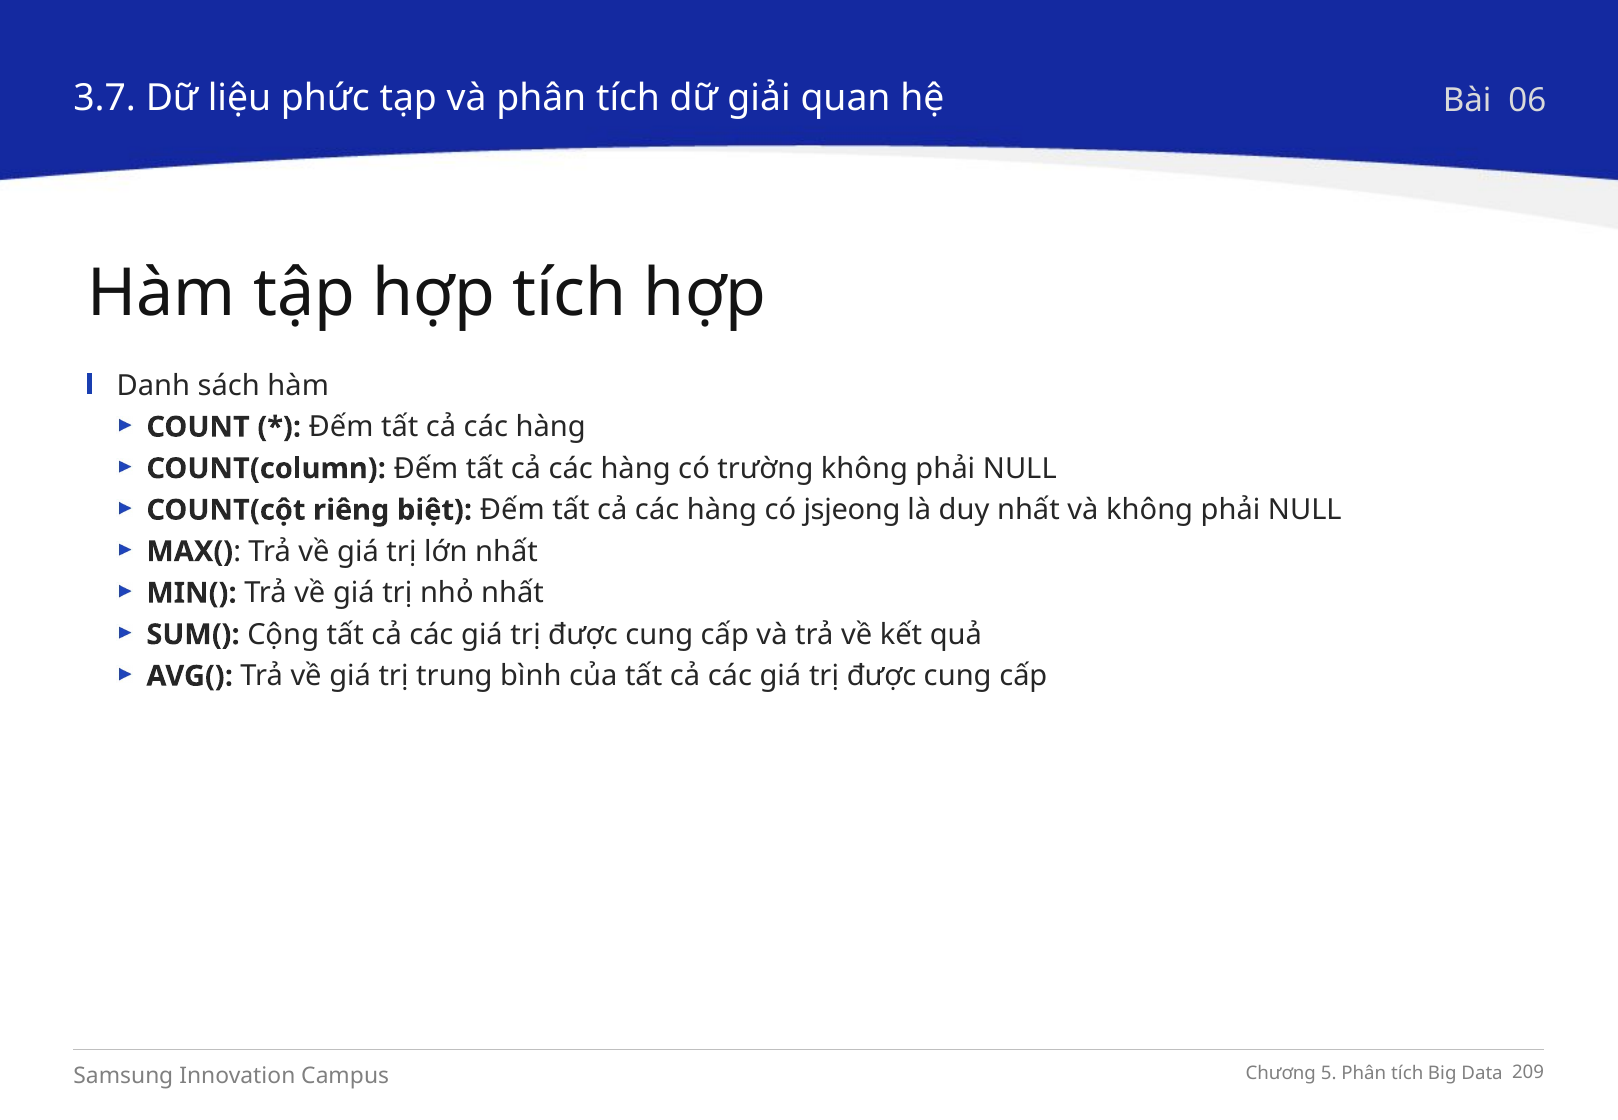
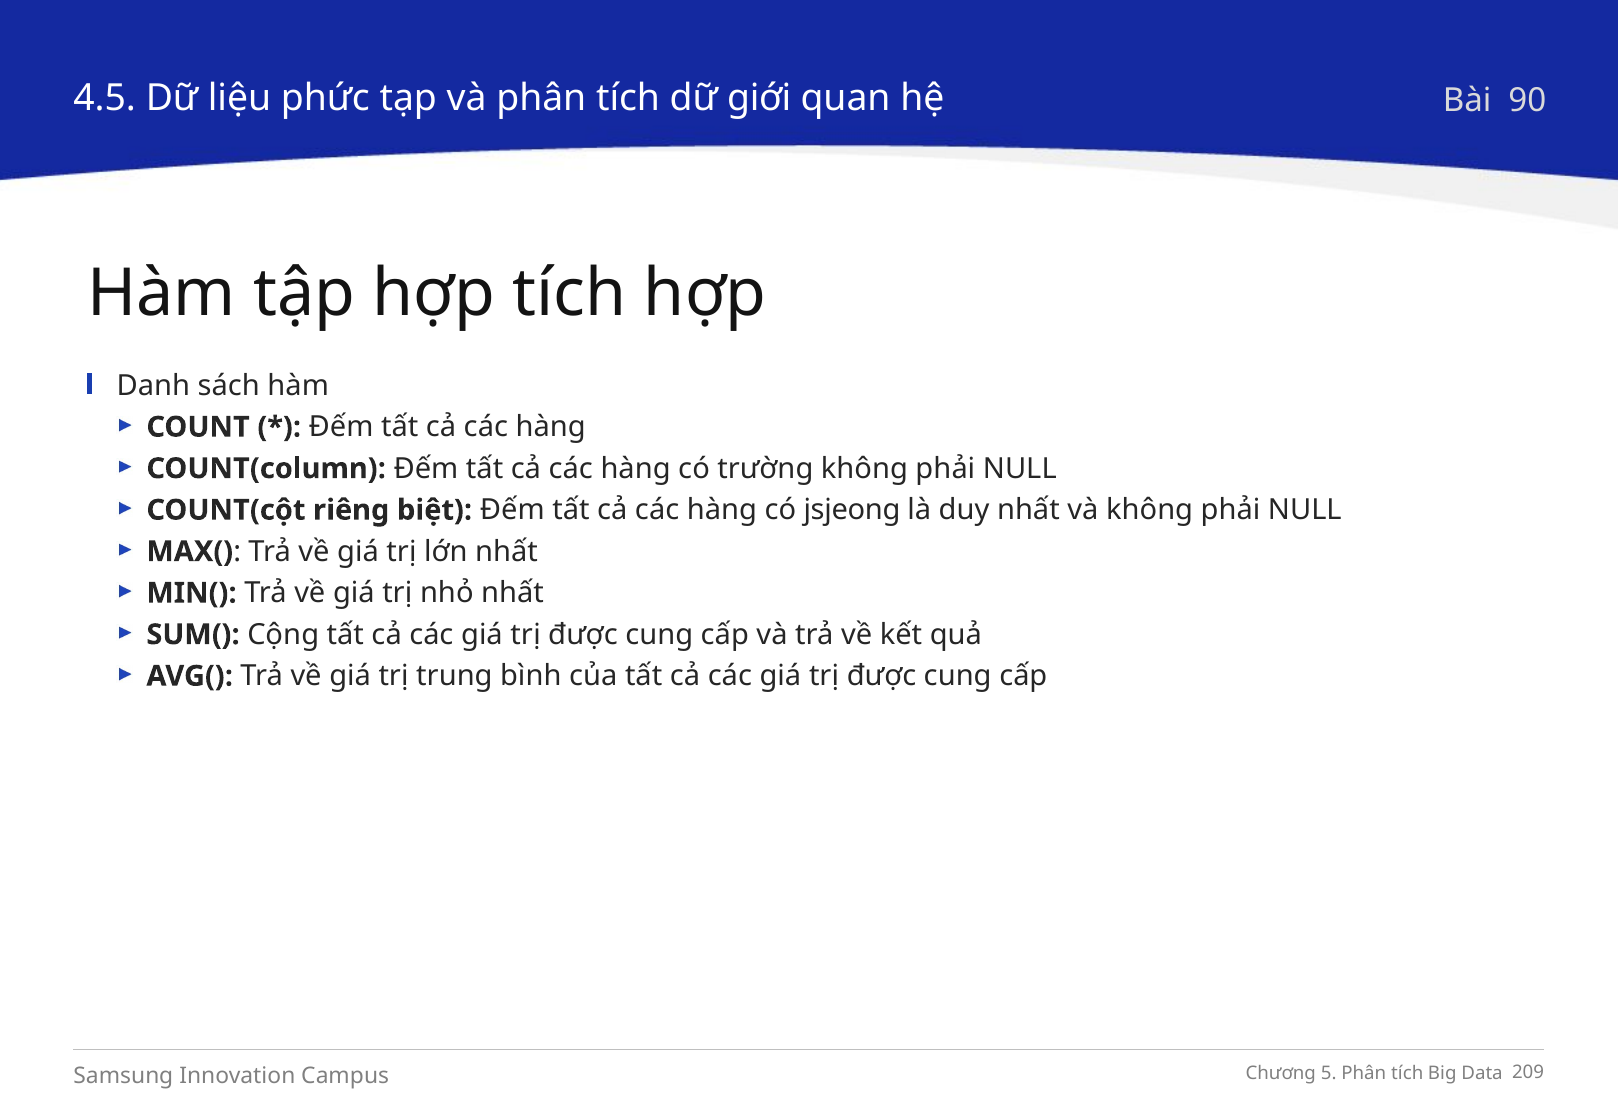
3.7: 3.7 -> 4.5 (105, 98)
giải: giải -> giới (759, 98)
06: 06 -> 90 (1527, 101)
